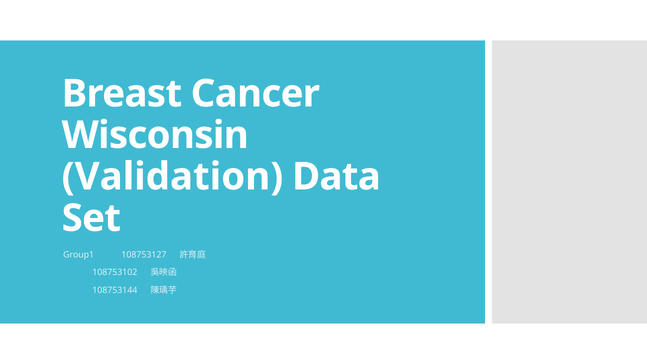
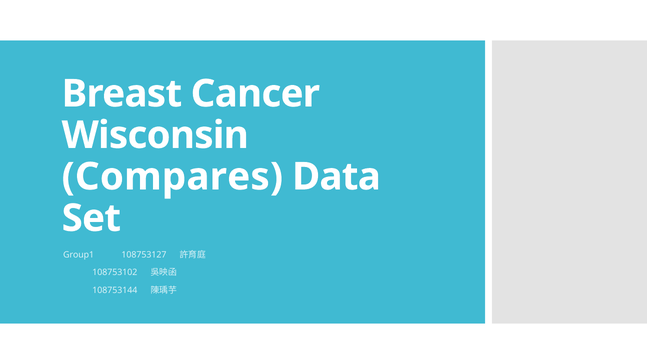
Validation: Validation -> Compares (172, 177)
